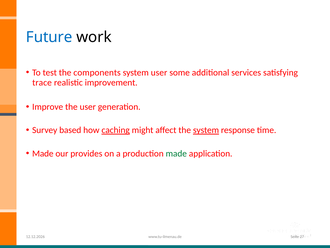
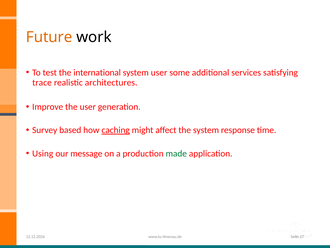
Future colour: blue -> orange (49, 37)
components: components -> international (97, 72)
improvement: improvement -> architectures (111, 82)
system underline: present -> none (206, 130)
Made: Made -> Using (43, 153)
provides: provides -> message (86, 153)
